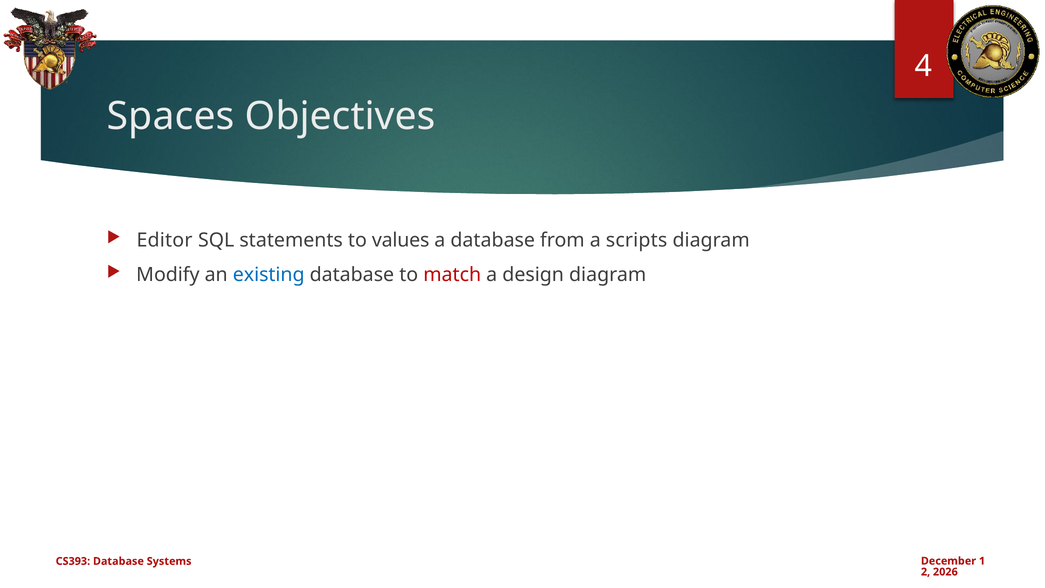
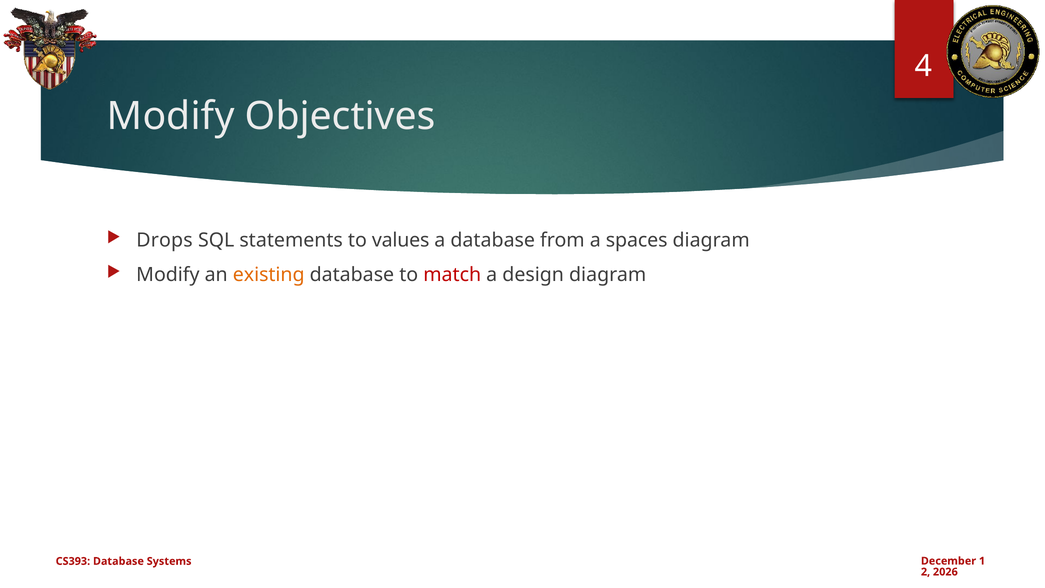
Spaces: Spaces -> Modify (171, 116)
Editor: Editor -> Drops (165, 240)
scripts: scripts -> spaces (637, 240)
existing colour: blue -> orange (269, 275)
